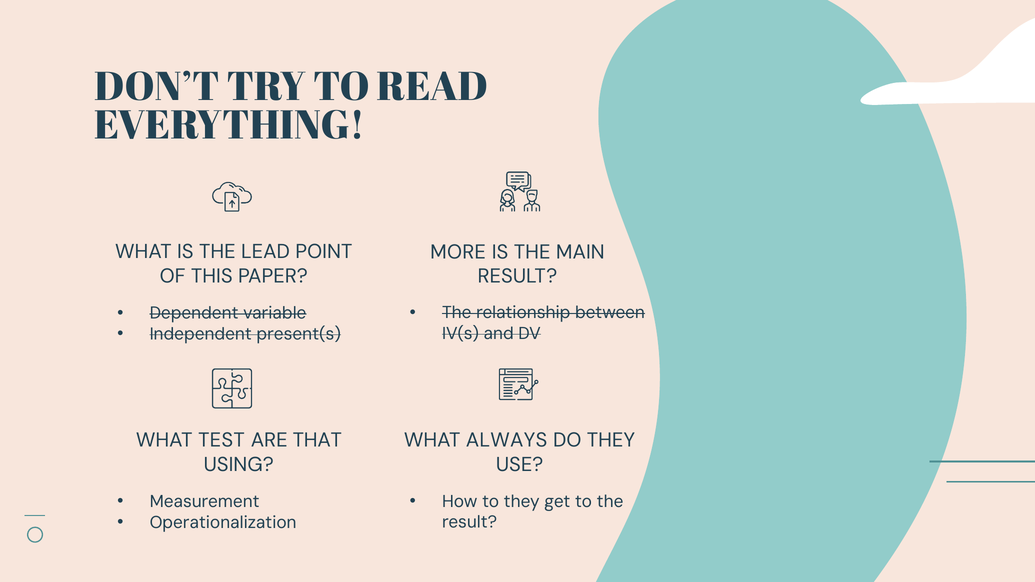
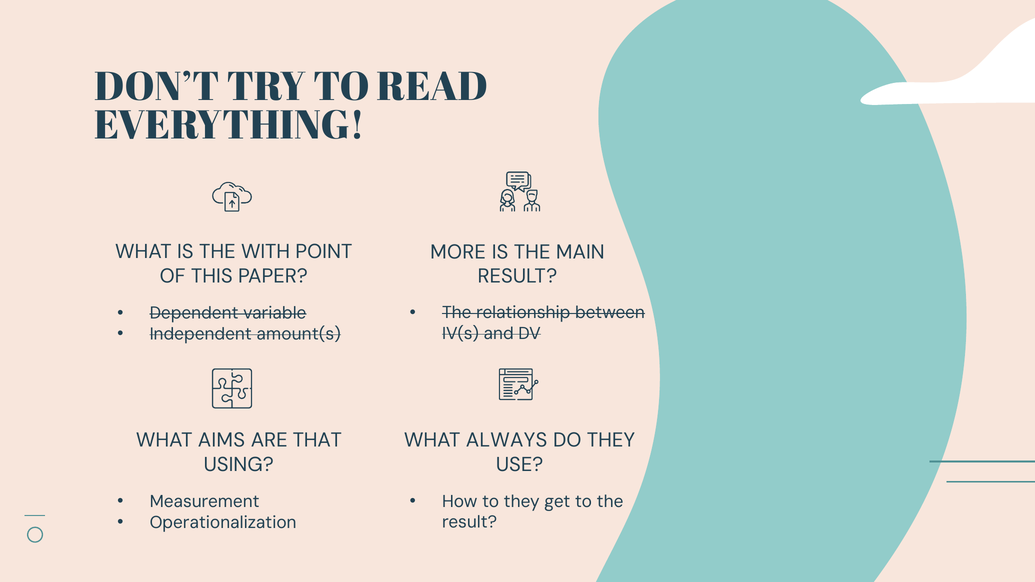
LEAD: LEAD -> WITH (266, 252)
present(s: present(s -> amount(s (299, 334)
TEST: TEST -> AIMS (221, 440)
